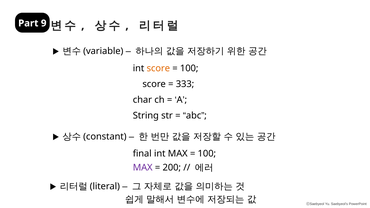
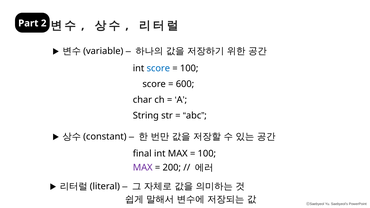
9: 9 -> 2 (44, 23)
score colour: orange -> blue (158, 68)
333: 333 -> 600 (185, 84)
